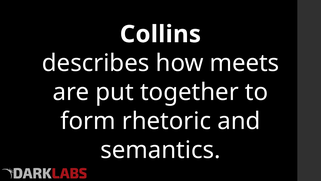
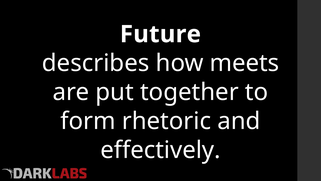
Collins: Collins -> Future (160, 34)
semantics: semantics -> effectively (160, 150)
